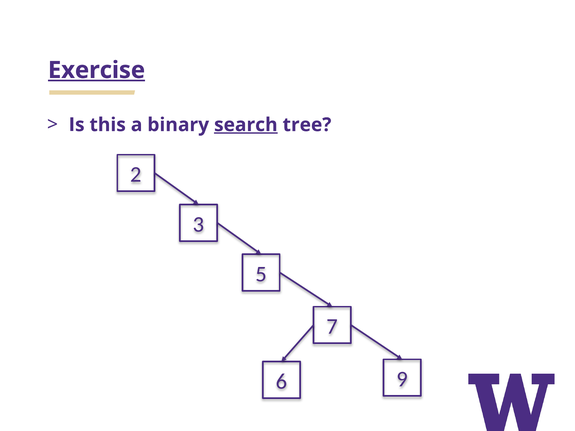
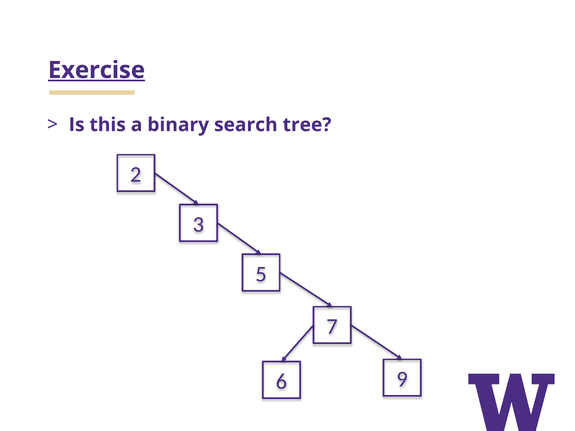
search underline: present -> none (246, 125)
